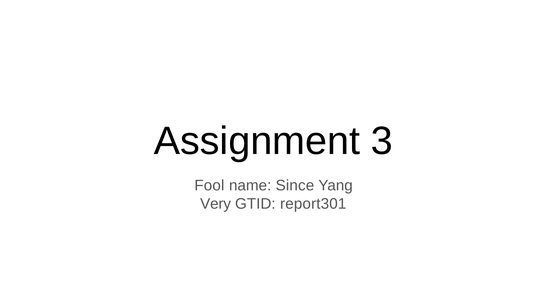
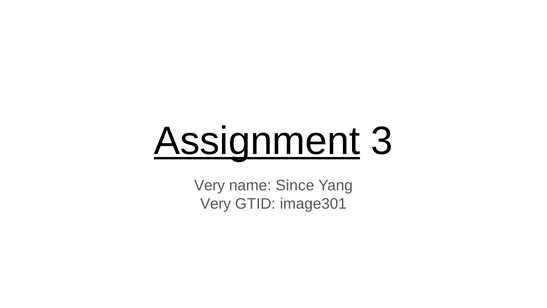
Assignment underline: none -> present (257, 141)
Fool: Fool -> Very (210, 185)
report301: report301 -> image301 (313, 203)
